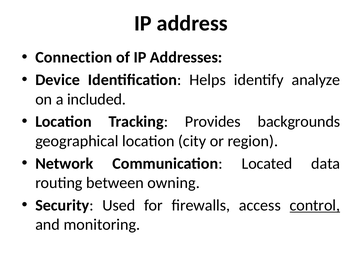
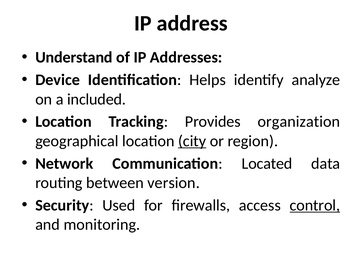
Connection: Connection -> Understand (74, 58)
backgrounds: backgrounds -> organization (299, 122)
city underline: none -> present (192, 141)
owning: owning -> version (174, 183)
